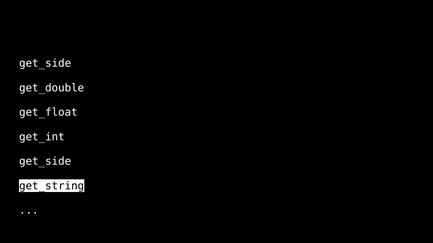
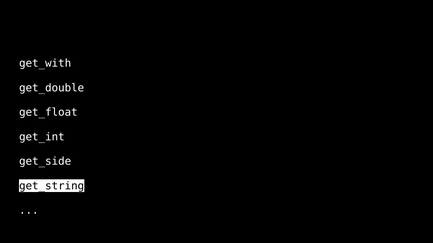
get_side: get_side -> get_with (45, 64)
